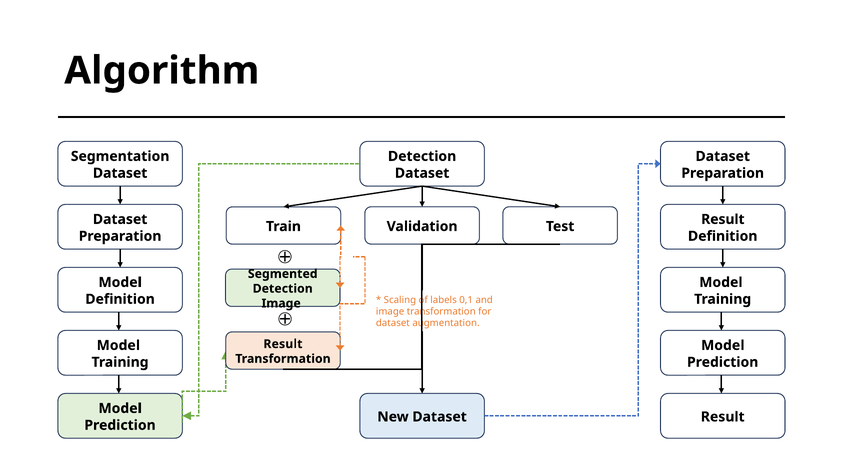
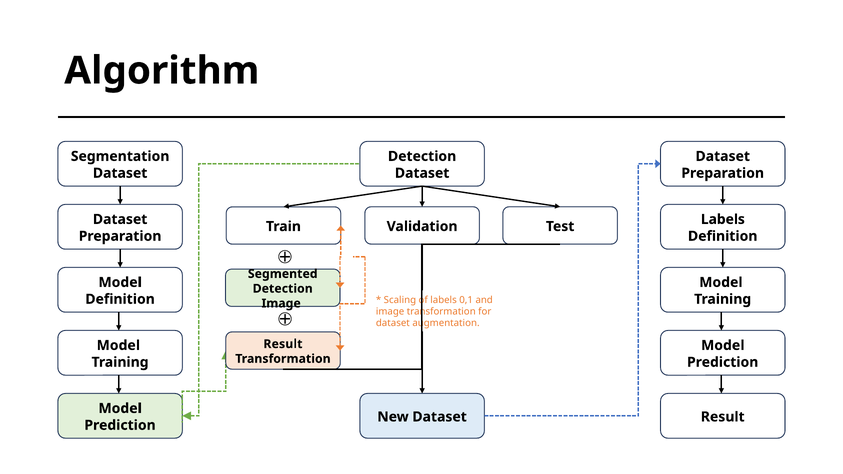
Result: Result -> Labels (723, 219)
